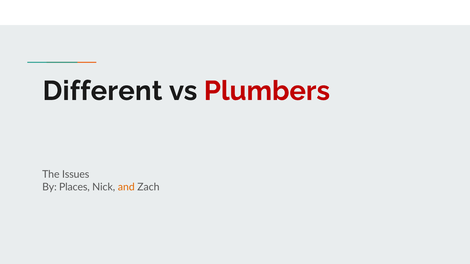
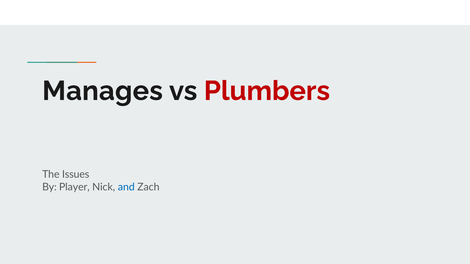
Different: Different -> Manages (103, 91)
Places: Places -> Player (74, 187)
and colour: orange -> blue (126, 187)
